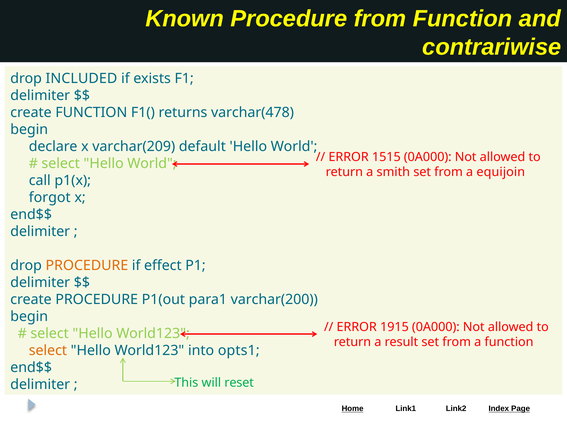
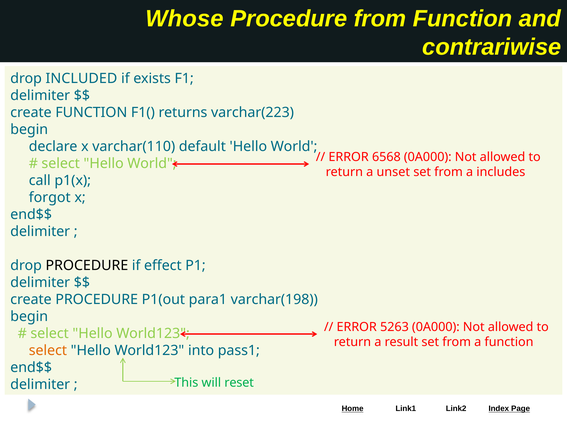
Known: Known -> Whose (185, 19)
varchar(478: varchar(478 -> varchar(223 (252, 112)
varchar(209: varchar(209 -> varchar(110 (134, 146)
1515: 1515 -> 6568 (386, 157)
smith: smith -> unset (393, 172)
equijoin: equijoin -> includes (501, 172)
PROCEDURE colour: orange -> black (87, 266)
varchar(200: varchar(200 -> varchar(198 (274, 300)
1915: 1915 -> 5263 (394, 327)
opts1: opts1 -> pass1 (239, 351)
